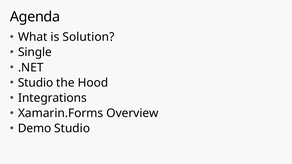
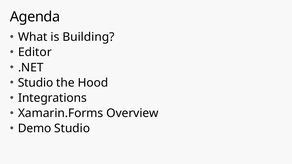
Solution: Solution -> Building (88, 37)
Single: Single -> Editor (35, 52)
